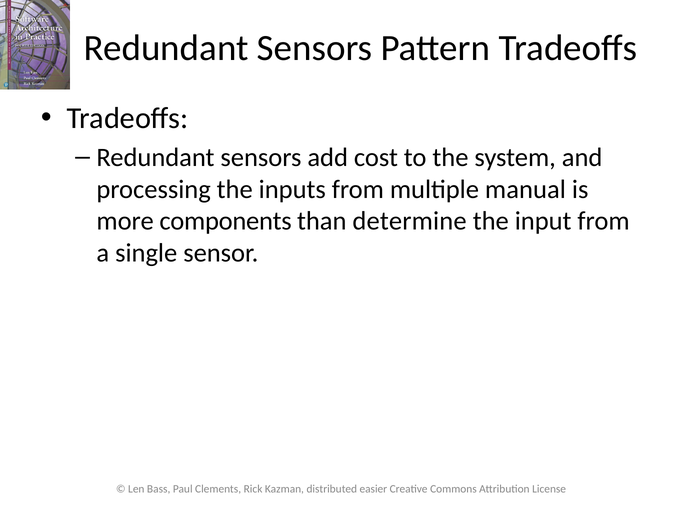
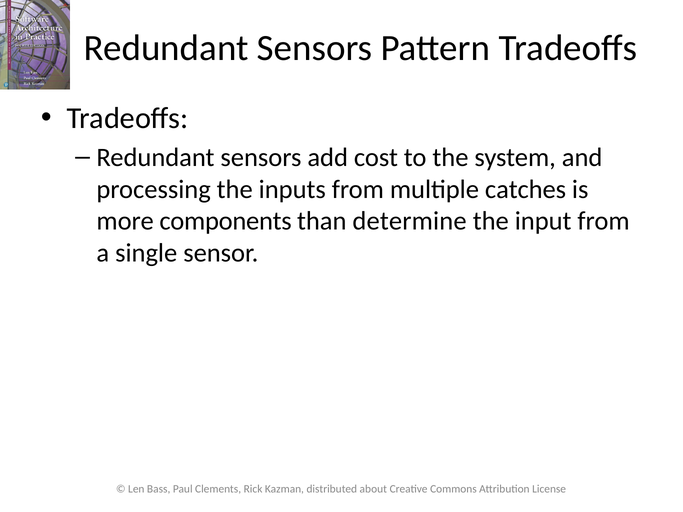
manual: manual -> catches (526, 190)
easier: easier -> about (373, 489)
